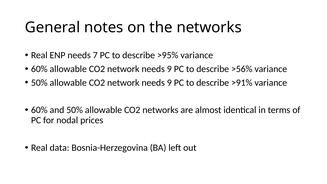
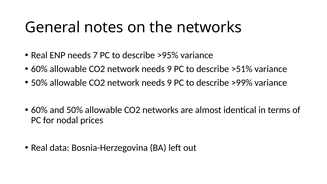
>56%: >56% -> >51% (242, 69)
>91%: >91% -> >99% (242, 83)
